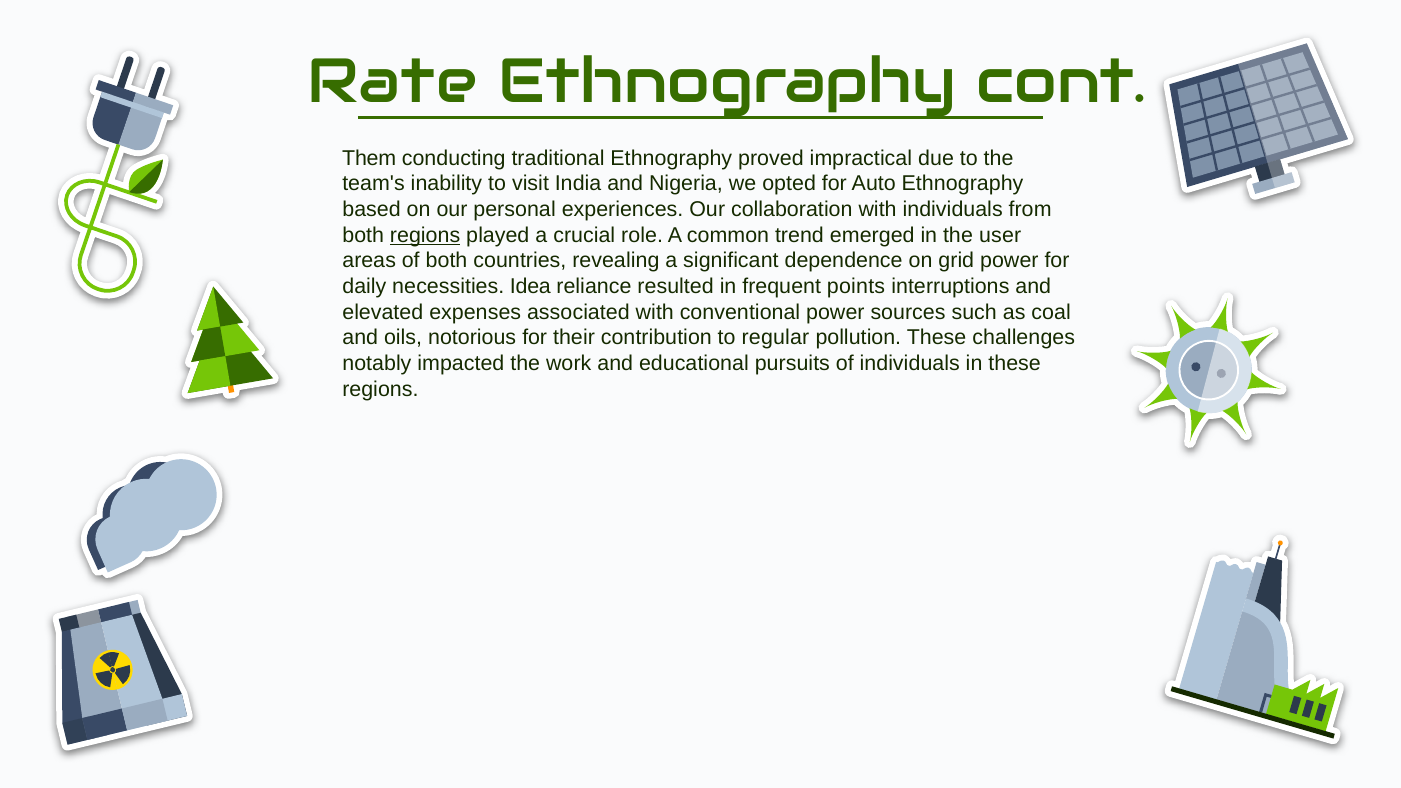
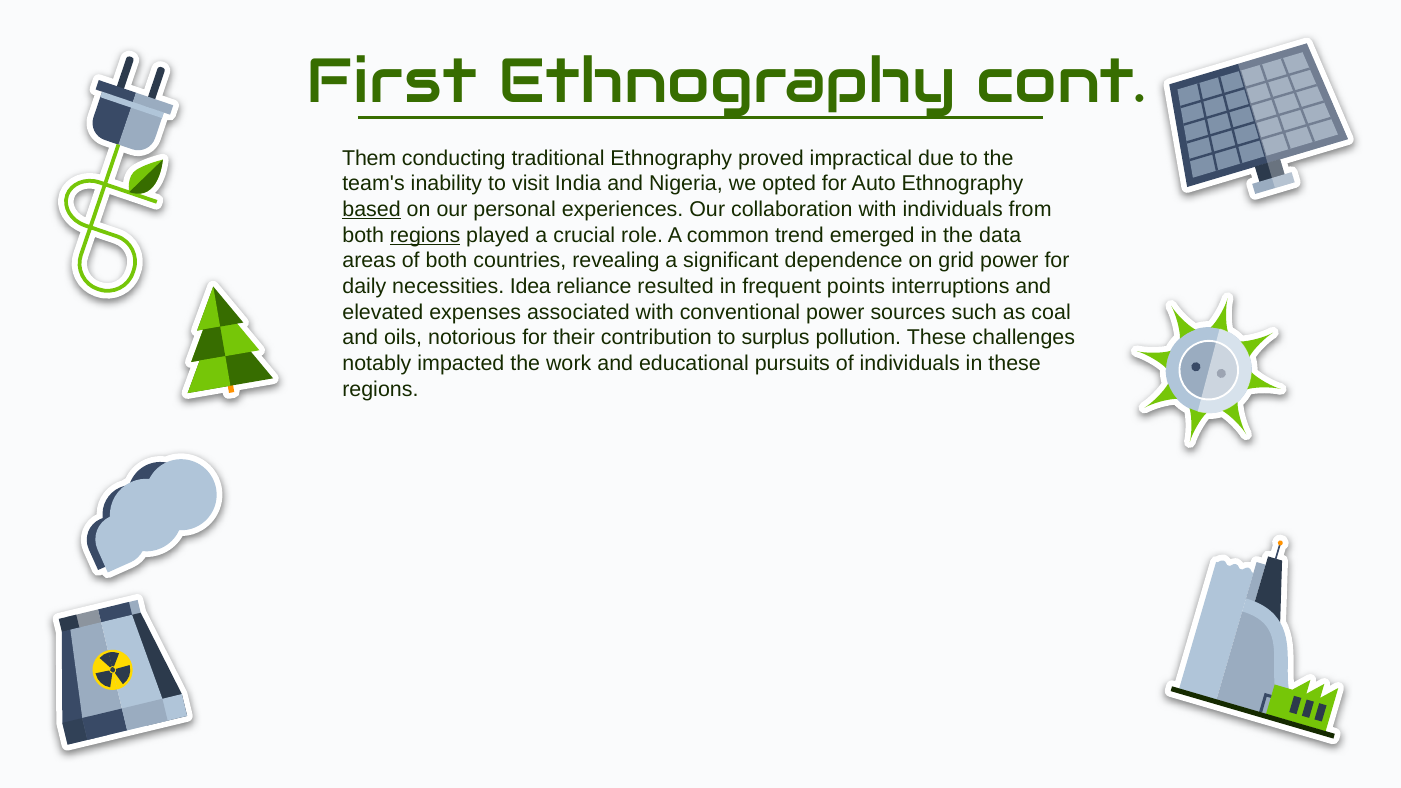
Rate: Rate -> First (392, 82)
based underline: none -> present (372, 209)
user: user -> data (1000, 235)
regular: regular -> surplus (776, 338)
